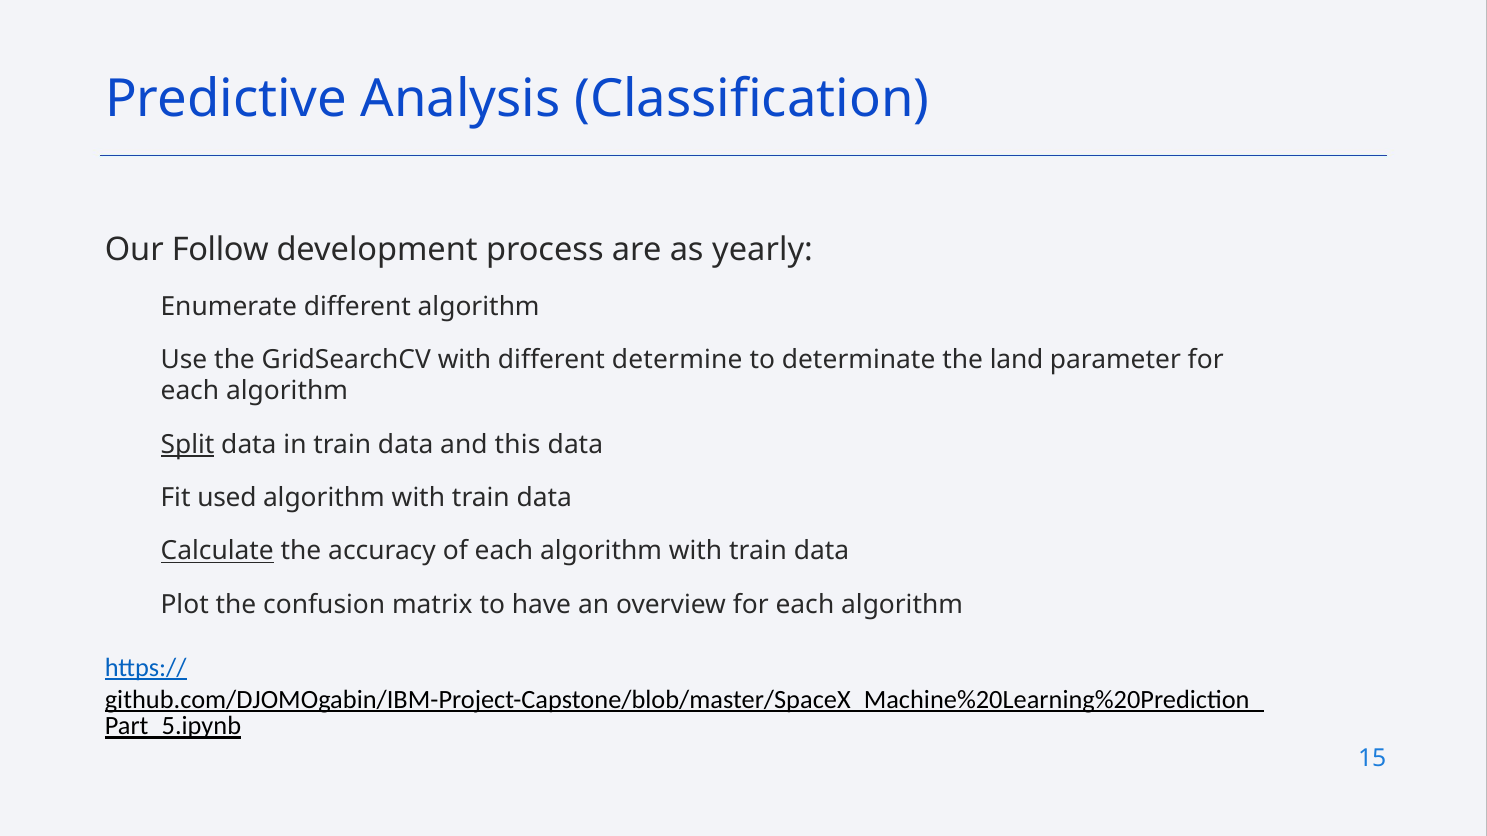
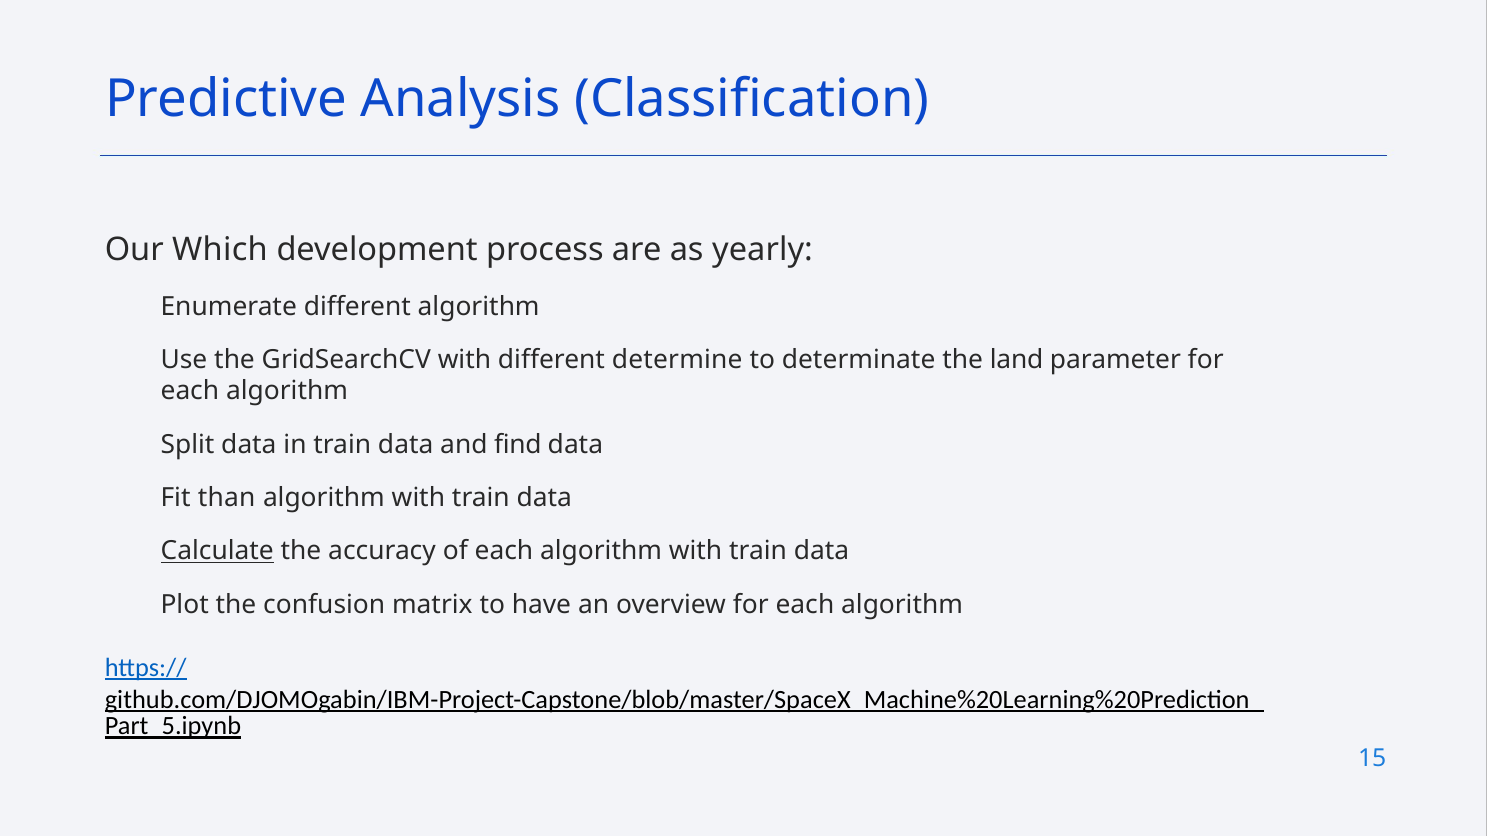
Follow: Follow -> Which (220, 250)
Split underline: present -> none (188, 445)
this: this -> find (518, 445)
used: used -> than (227, 498)
